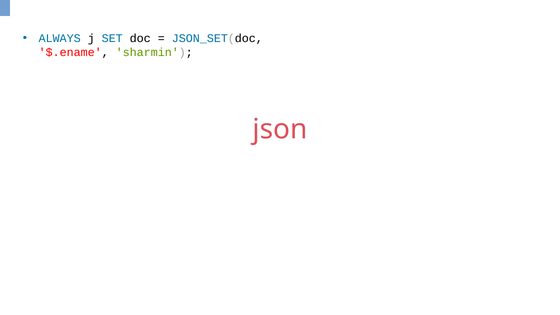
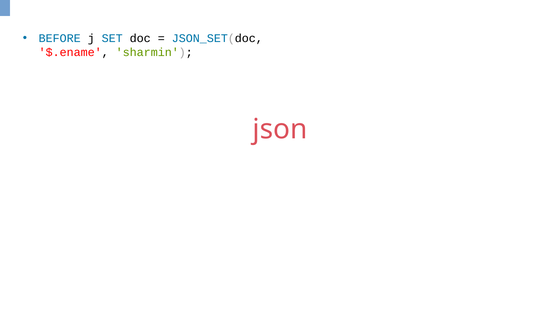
ALWAYS: ALWAYS -> BEFORE (60, 38)
